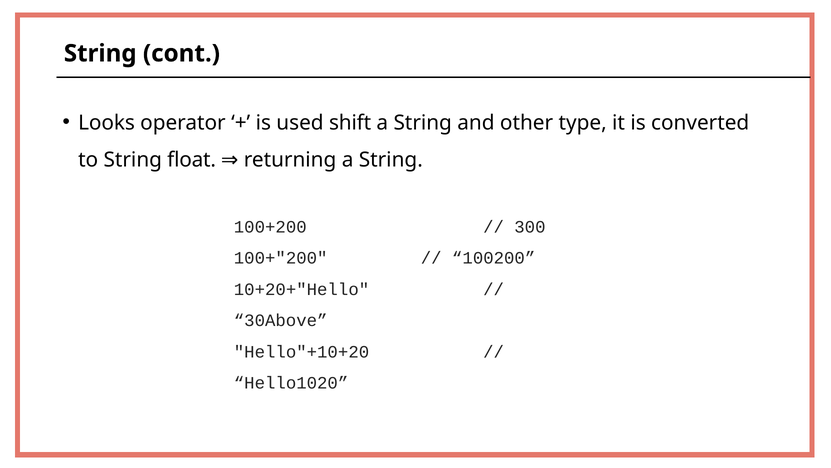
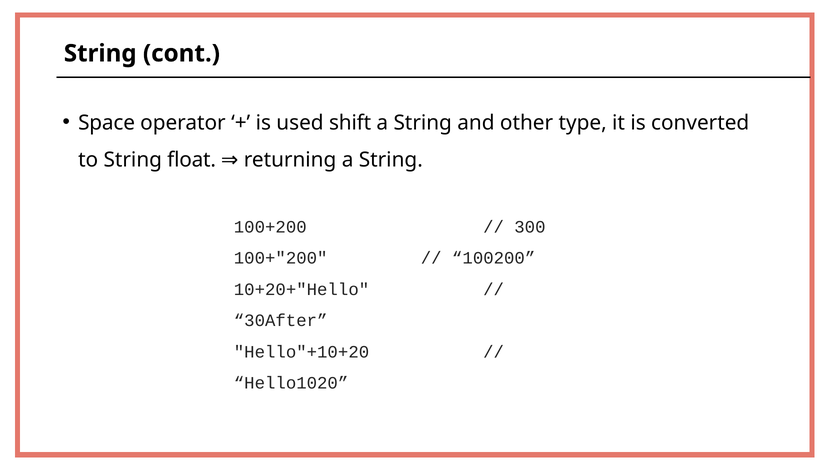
Looks: Looks -> Space (107, 123)
30Above: 30Above -> 30After (281, 320)
